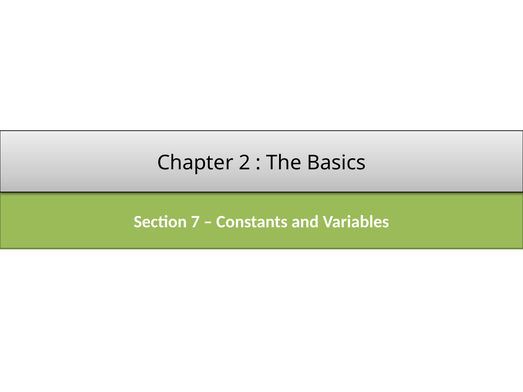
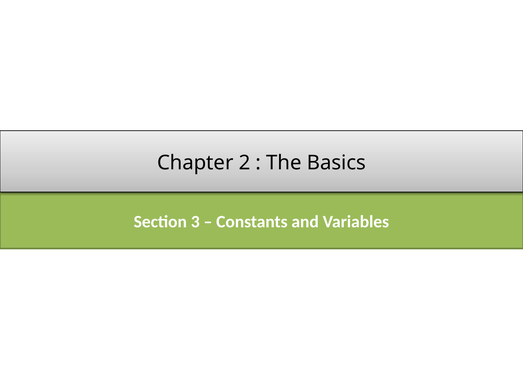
7: 7 -> 3 (195, 222)
